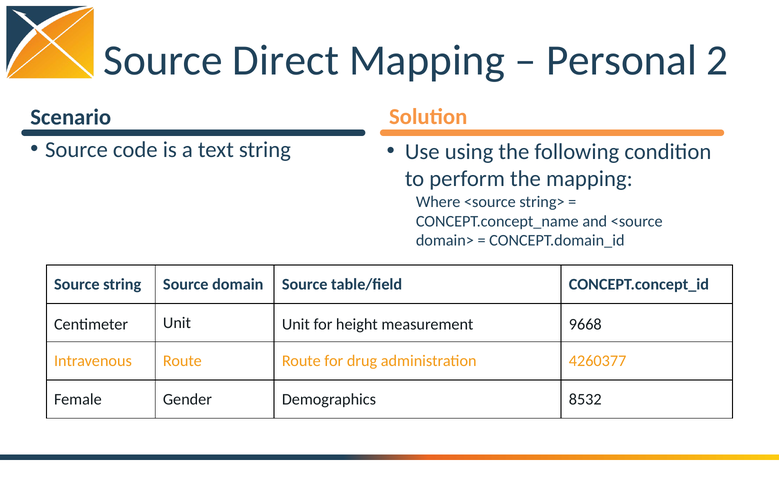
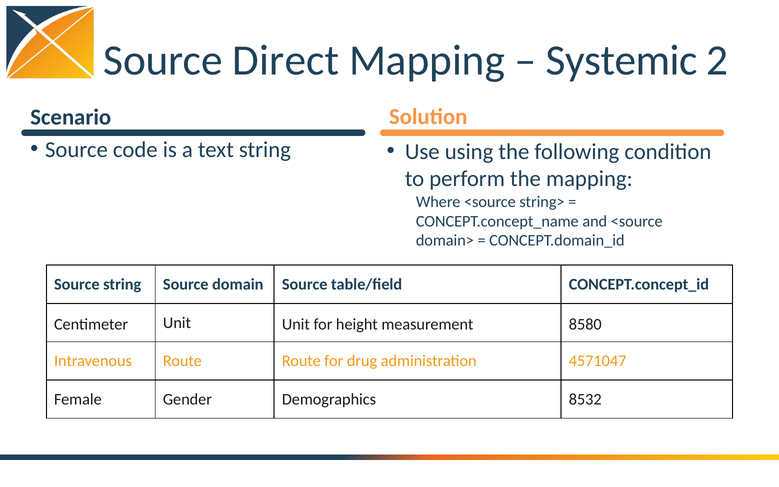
Personal: Personal -> Systemic (622, 61)
9668: 9668 -> 8580 (585, 324)
4260377: 4260377 -> 4571047 (598, 361)
